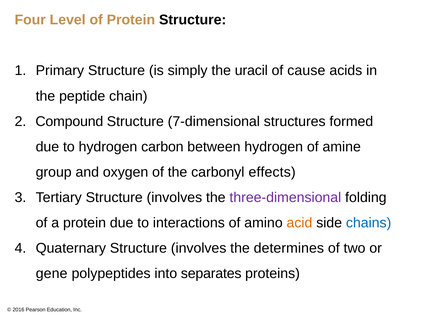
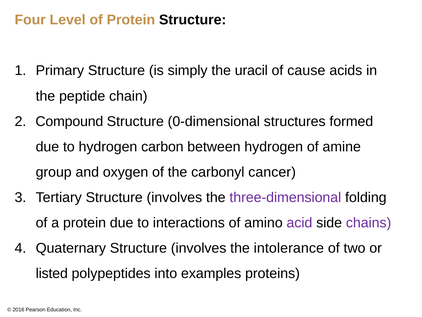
7-dimensional: 7-dimensional -> 0-dimensional (214, 121)
effects: effects -> cancer (272, 172)
acid colour: orange -> purple (299, 222)
chains colour: blue -> purple (369, 222)
determines: determines -> intolerance (289, 248)
gene: gene -> listed (52, 273)
separates: separates -> examples (211, 273)
